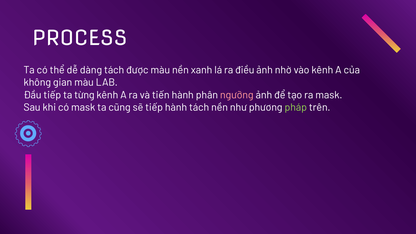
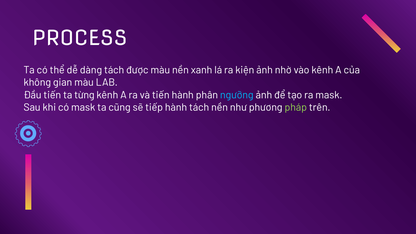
điều: điều -> kiện (245, 70)
Đầu tiếp: tiếp -> tiến (52, 95)
ngưỡng colour: pink -> light blue (237, 95)
